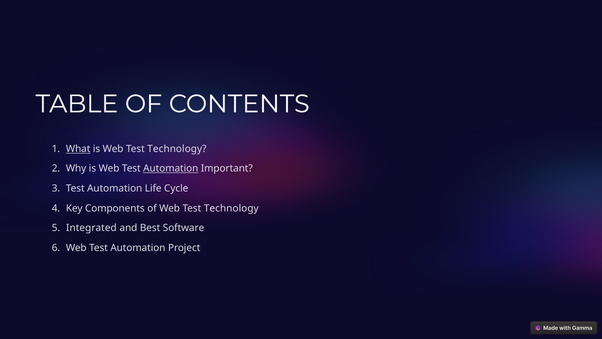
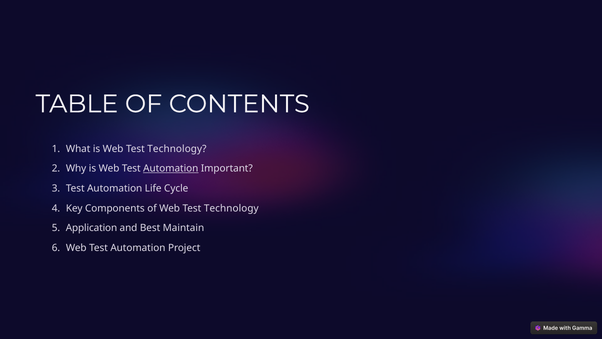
What underline: present -> none (78, 149)
Integrated: Integrated -> Application (92, 228)
Software: Software -> Maintain (184, 228)
